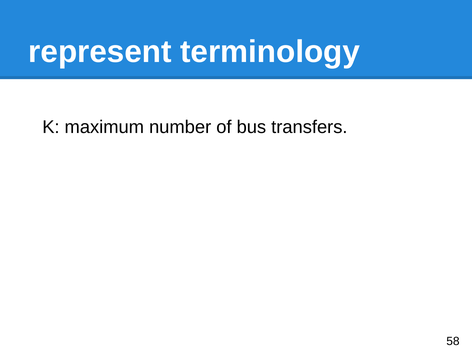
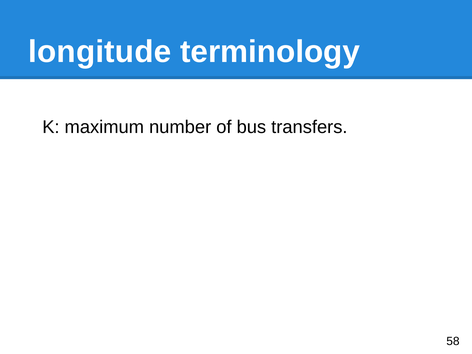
represent: represent -> longitude (100, 52)
